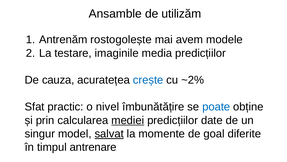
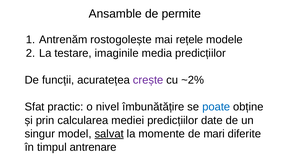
utilizăm: utilizăm -> permite (181, 14)
avem: avem -> rețele (190, 40)
cauza: cauza -> funcții (58, 80)
crește colour: blue -> purple (148, 80)
mediei underline: present -> none (128, 120)
goal: goal -> mari (214, 133)
